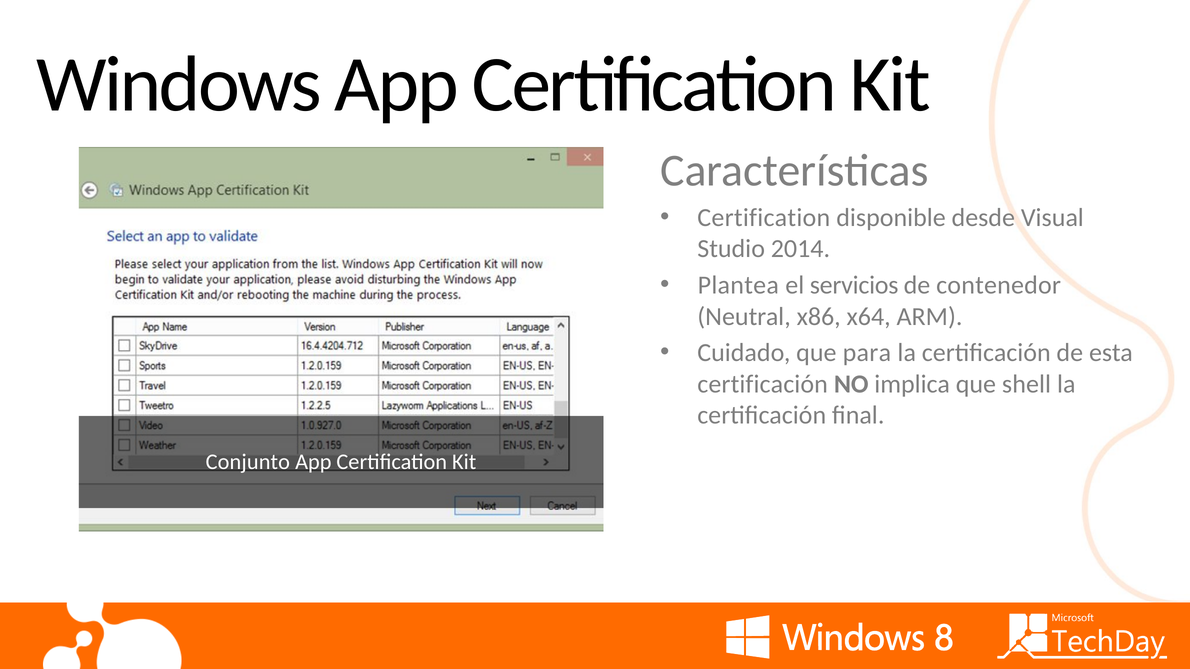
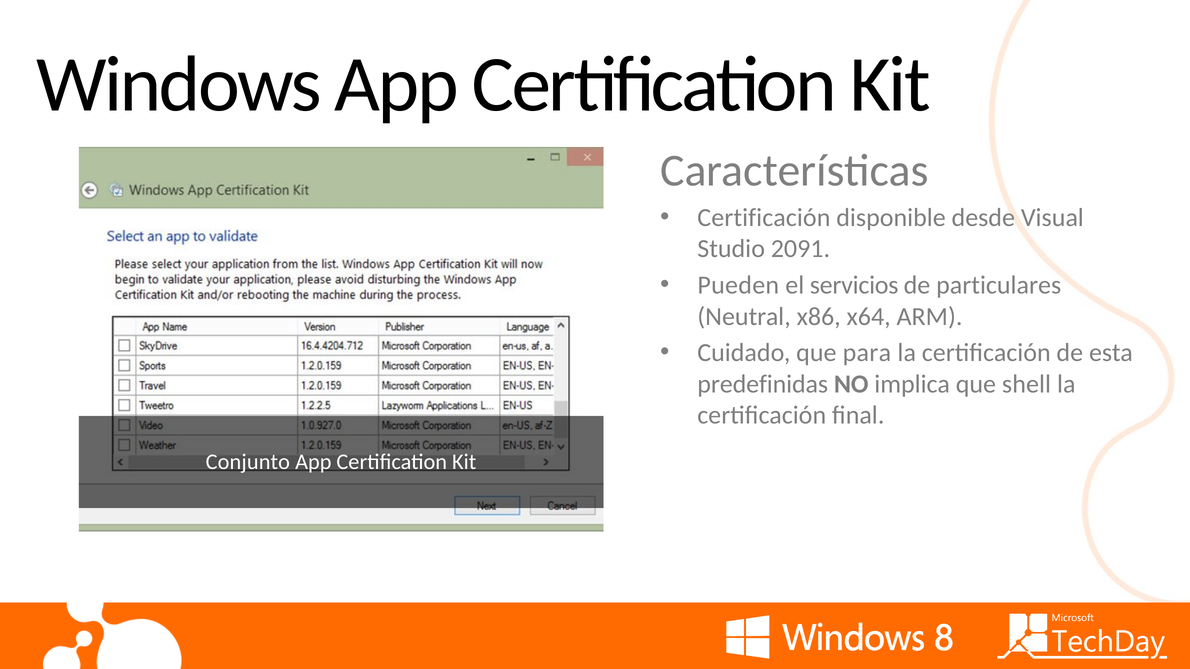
Certification: Certification -> Certificación (764, 218)
2014: 2014 -> 2091 (800, 249)
Plantea: Plantea -> Pueden (738, 285)
contenedor: contenedor -> particulares (999, 285)
certificación: certificación -> predefinidas (763, 384)
